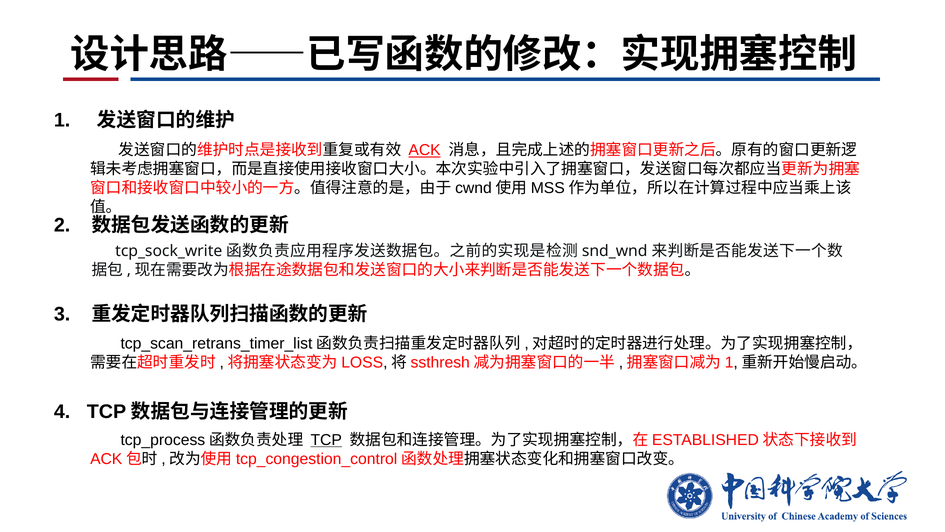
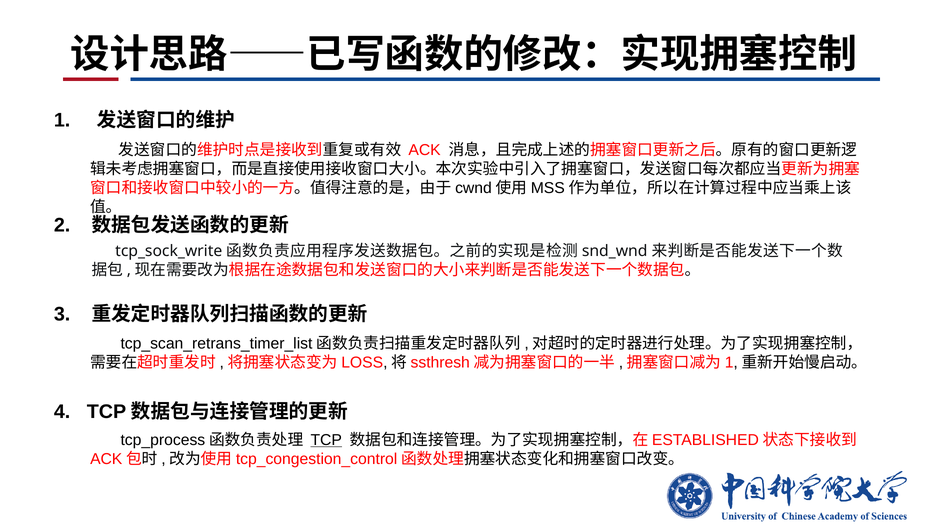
ACK underline: present -> none (425, 150)
